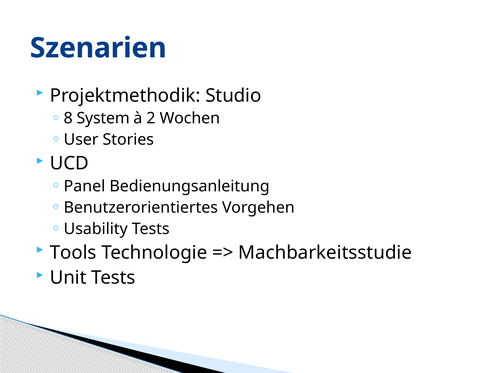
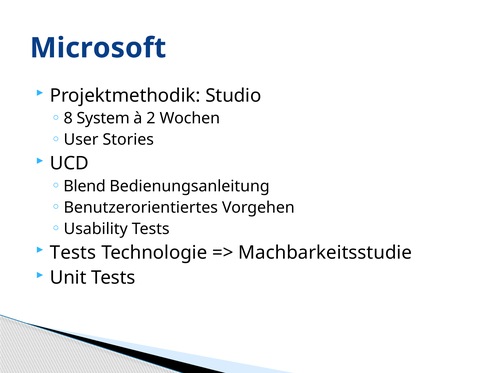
Szenarien: Szenarien -> Microsoft (98, 48)
Panel: Panel -> Blend (85, 186)
Tools: Tools -> Tests (73, 253)
